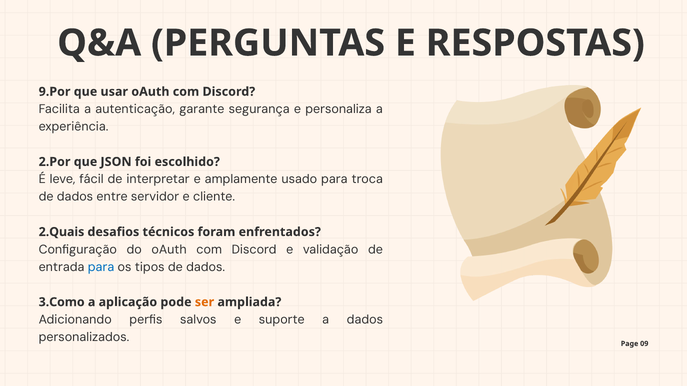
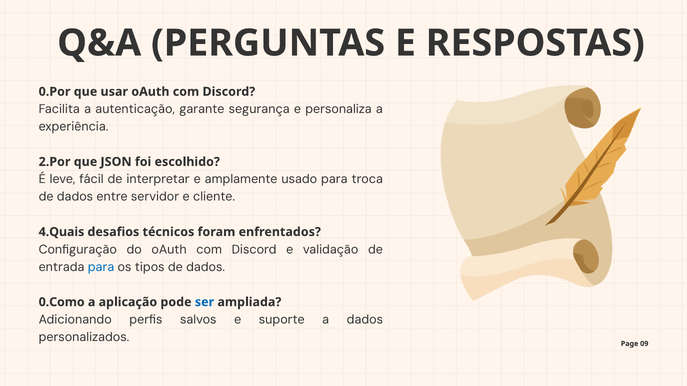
9.Por: 9.Por -> 0.Por (55, 92)
2.Quais: 2.Quais -> 4.Quais (61, 232)
3.Como: 3.Como -> 0.Como (62, 302)
ser colour: orange -> blue (204, 302)
